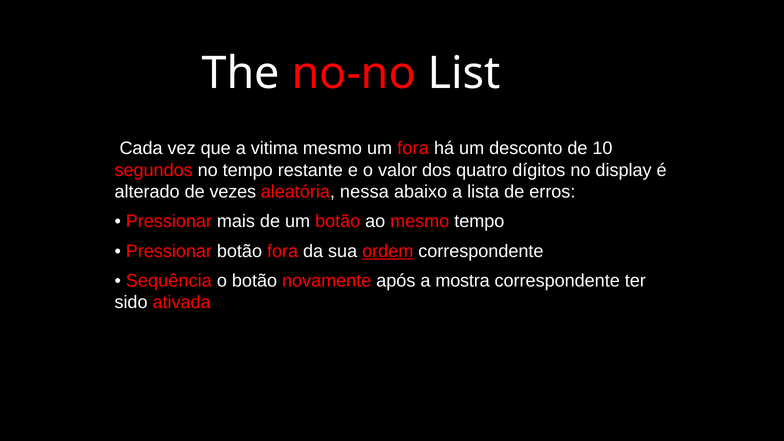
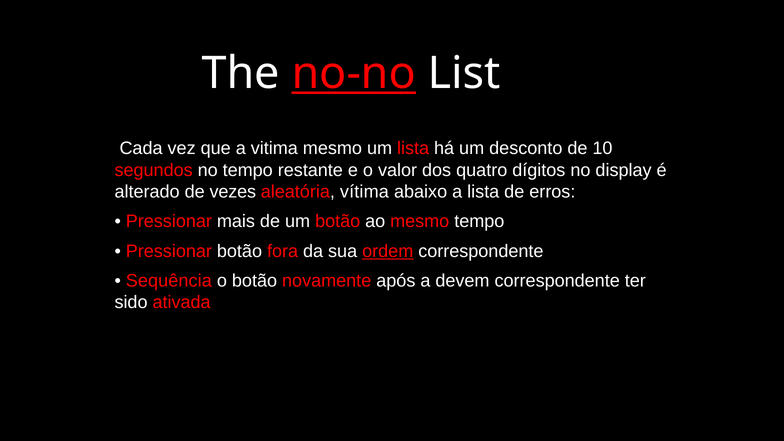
no-no underline: none -> present (354, 73)
um fora: fora -> lista (413, 149)
nessa: nessa -> vítima (364, 192)
mostra: mostra -> devem (462, 281)
